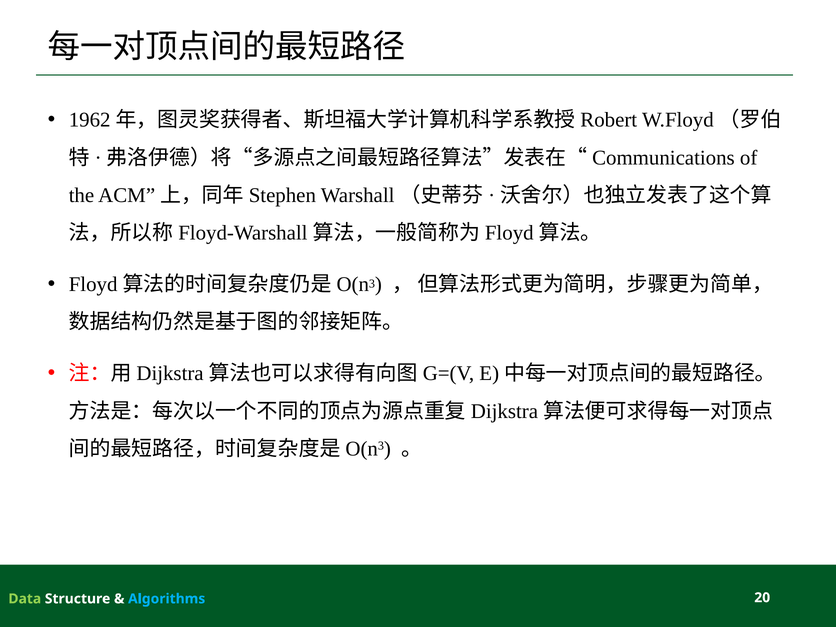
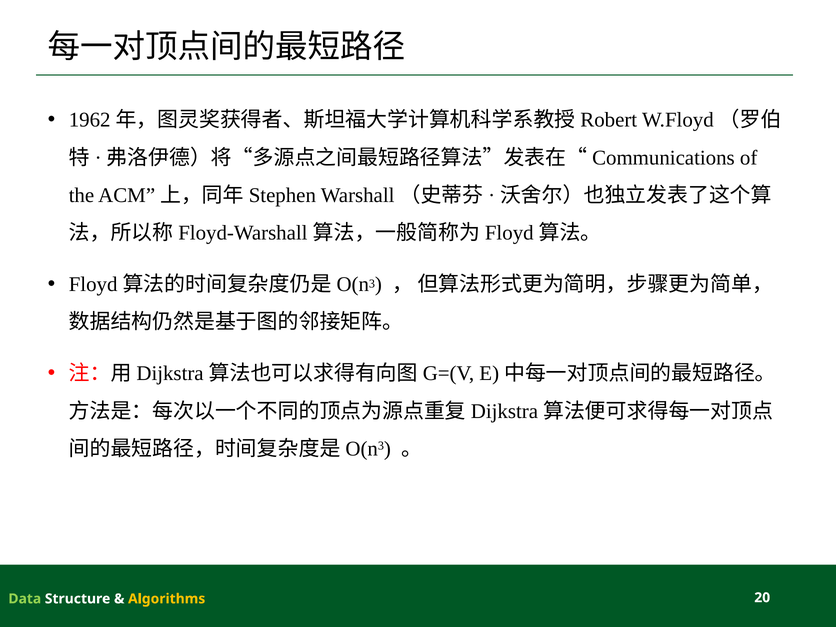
Algorithms colour: light blue -> yellow (167, 599)
